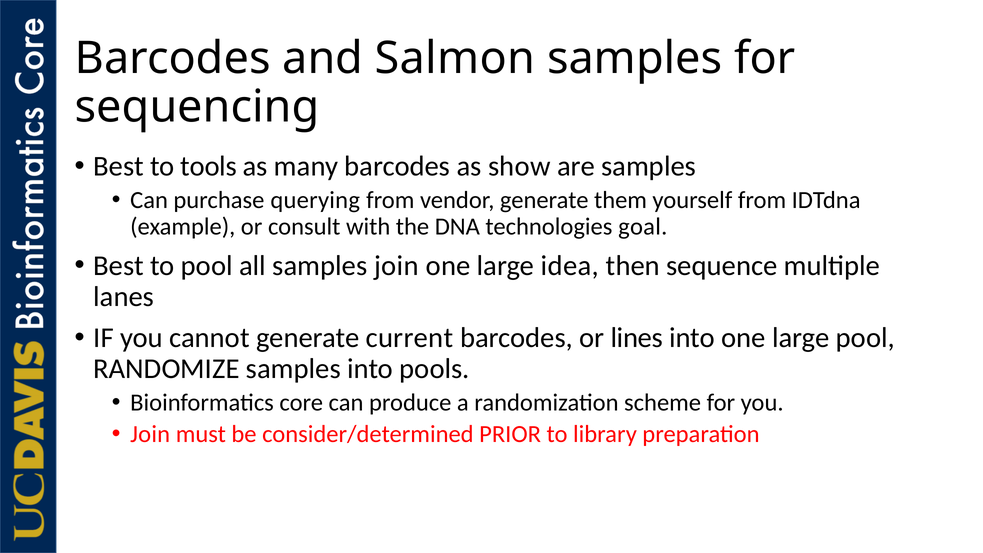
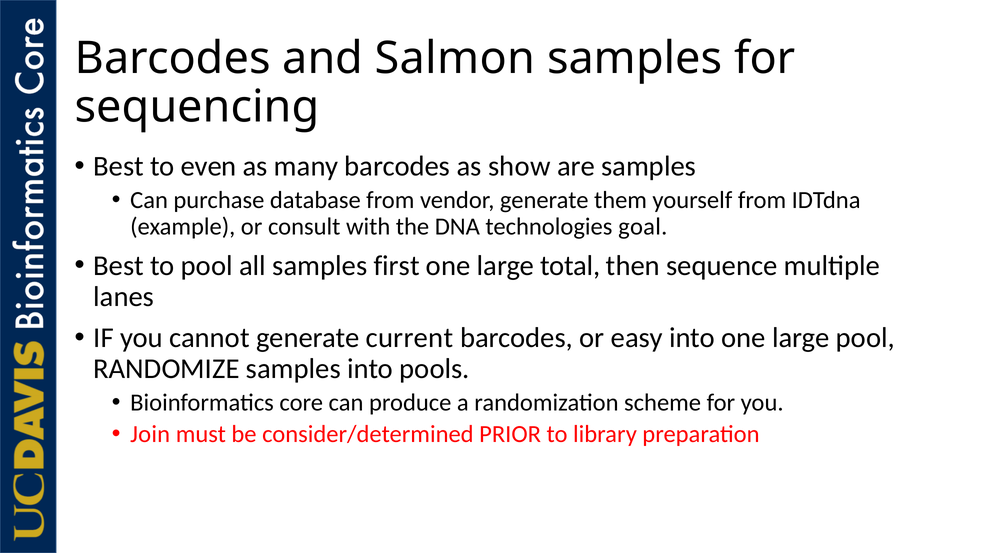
tools: tools -> even (209, 166)
querying: querying -> database (315, 200)
samples join: join -> first (397, 266)
idea: idea -> total (570, 266)
lines: lines -> easy (637, 338)
